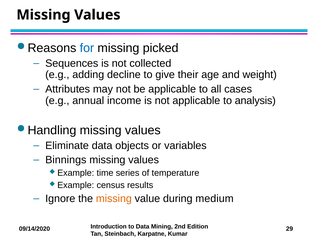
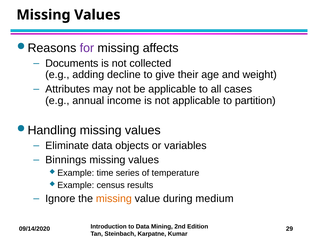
for colour: blue -> purple (87, 48)
picked: picked -> affects (161, 48)
Sequences: Sequences -> Documents (72, 63)
analysis: analysis -> partition (255, 100)
